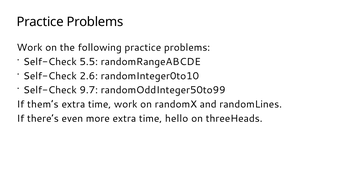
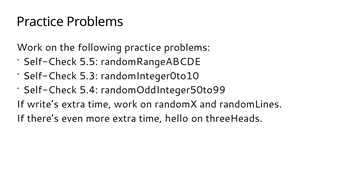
2.6: 2.6 -> 5.3 (89, 76)
9.7: 9.7 -> 5.4 (89, 90)
them’s: them’s -> write’s (43, 104)
